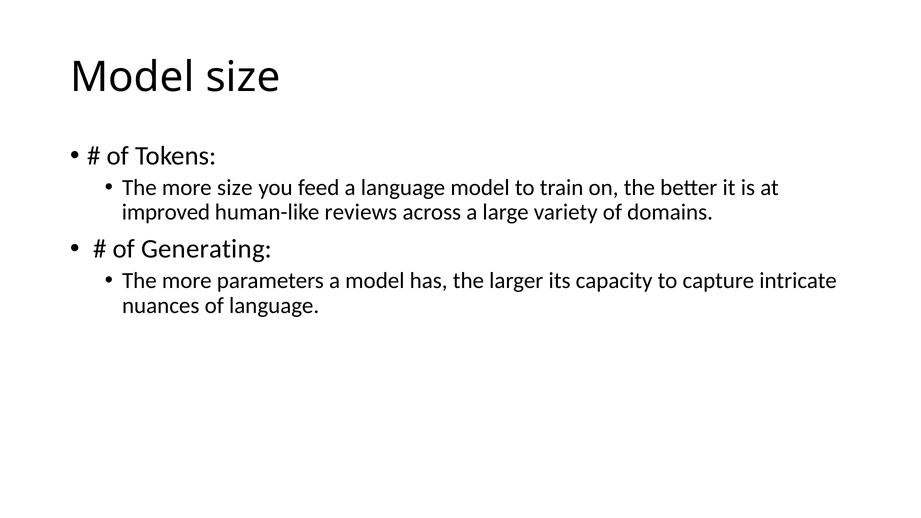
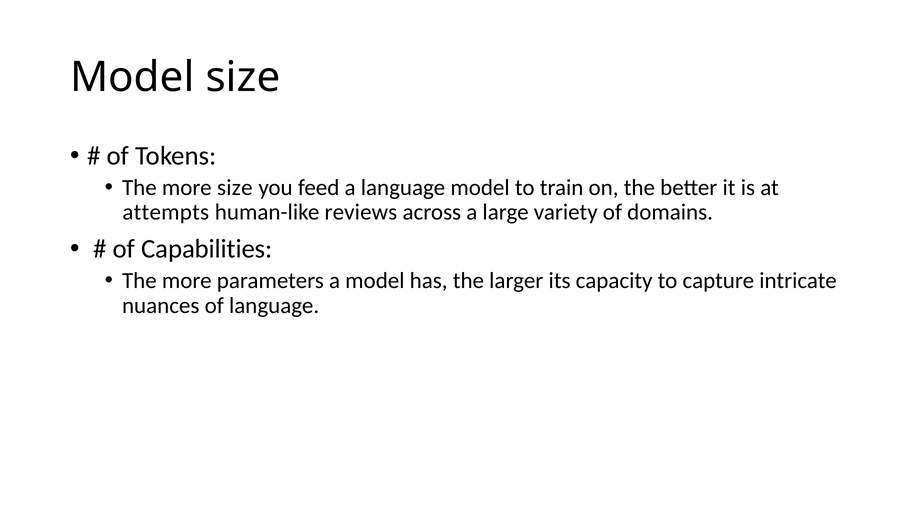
improved: improved -> attempts (166, 212)
Generating: Generating -> Capabilities (207, 249)
